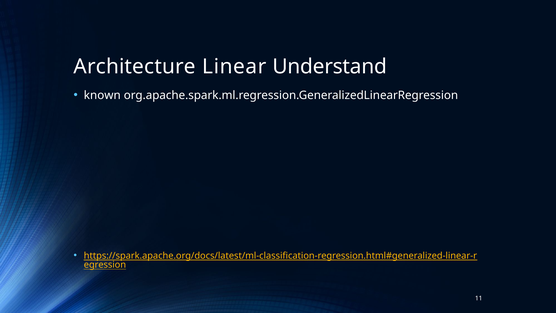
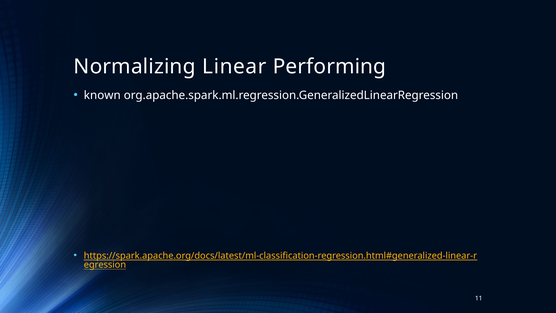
Architecture: Architecture -> Normalizing (135, 66)
Understand: Understand -> Performing (330, 66)
